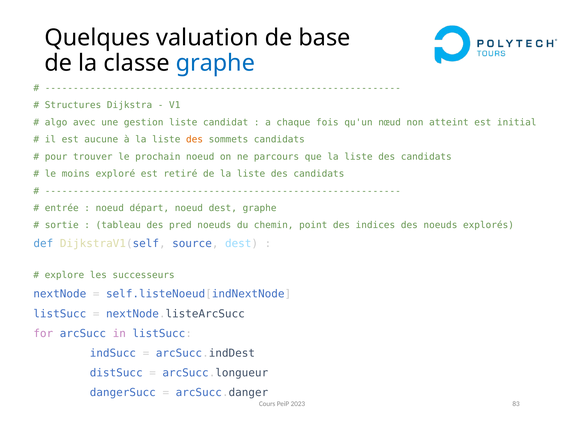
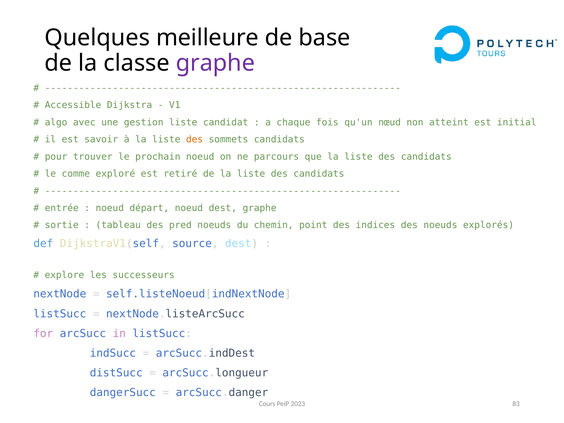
valuation: valuation -> meilleure (207, 38)
graphe colour: blue -> purple (215, 63)
Structures: Structures -> Accessible (73, 105)
aucune: aucune -> savoir (101, 139)
moins: moins -> comme (76, 174)
